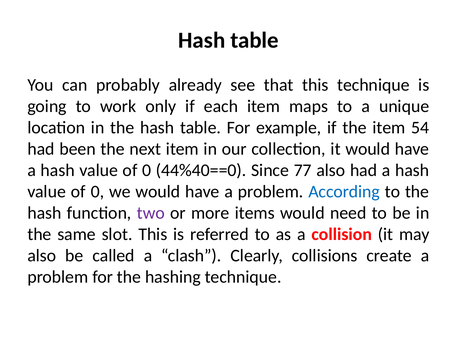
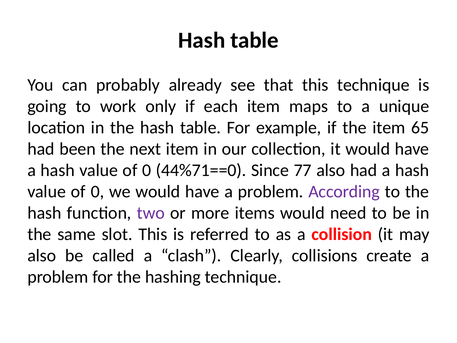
54: 54 -> 65 (420, 127)
44%40==0: 44%40==0 -> 44%71==0 (201, 170)
According colour: blue -> purple (344, 191)
